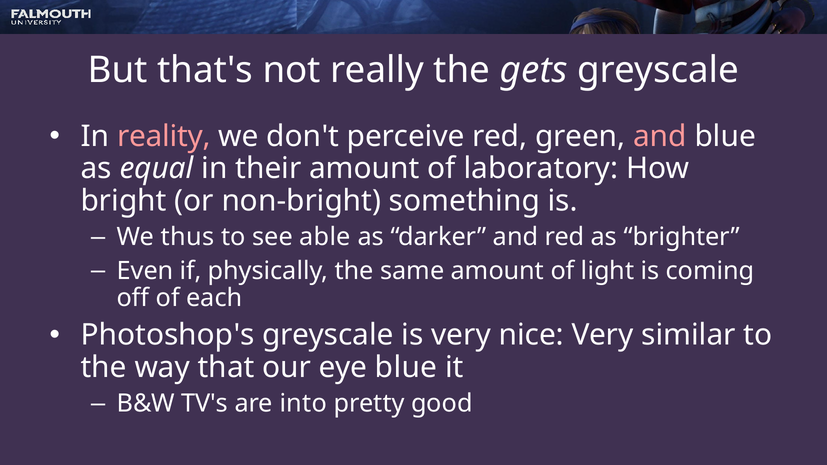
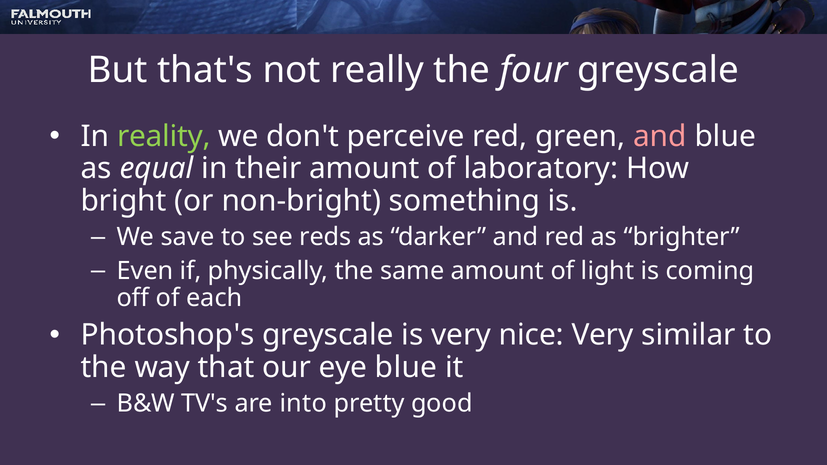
gets: gets -> four (534, 70)
reality colour: pink -> light green (164, 136)
thus: thus -> save (188, 237)
able: able -> reds (325, 237)
